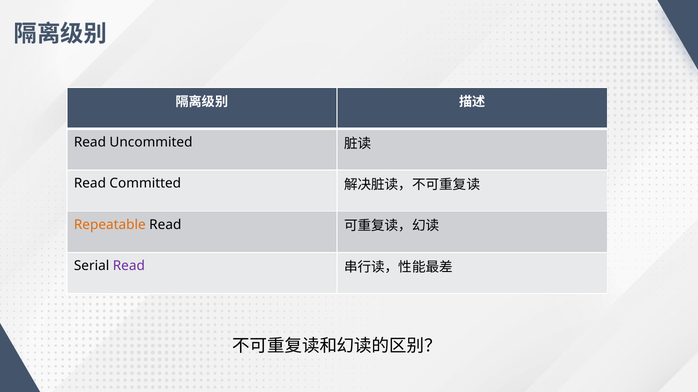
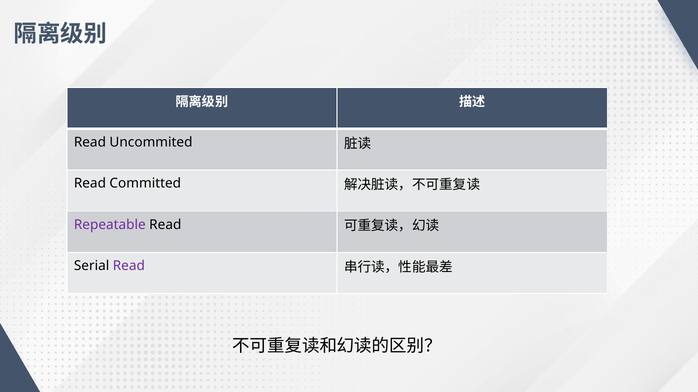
Repeatable colour: orange -> purple (110, 225)
